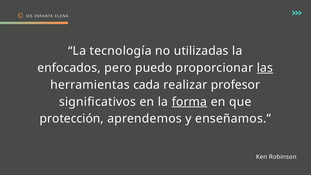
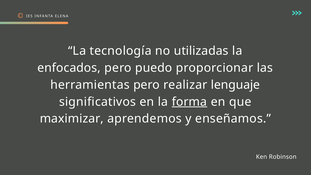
las underline: present -> none (265, 68)
herramientas cada: cada -> pero (147, 85)
profesor: profesor -> lenguaje (235, 85)
protección: protección -> maximizar (72, 119)
